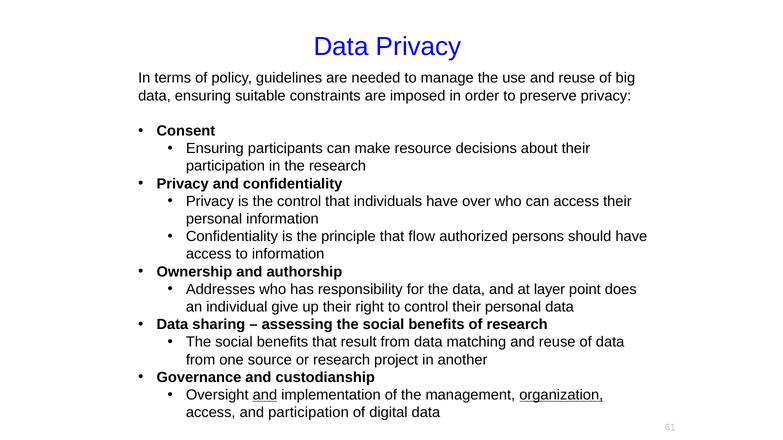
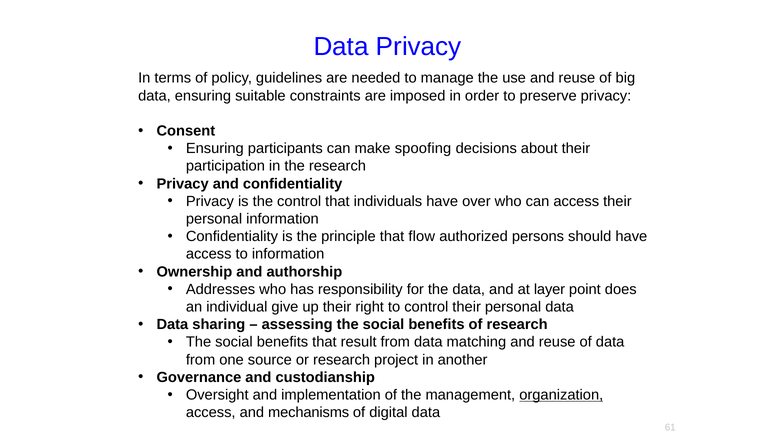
resource: resource -> spoofing (423, 149)
and underline: present -> none (265, 395)
and participation: participation -> mechanisms (309, 413)
